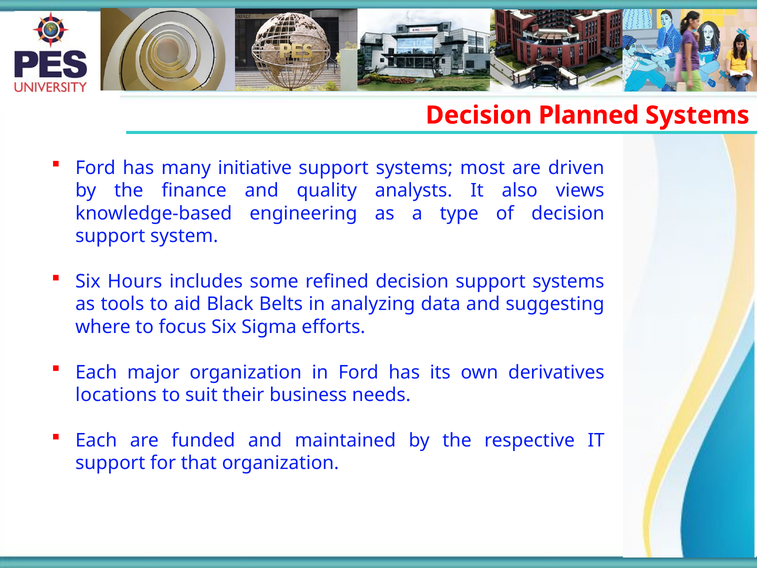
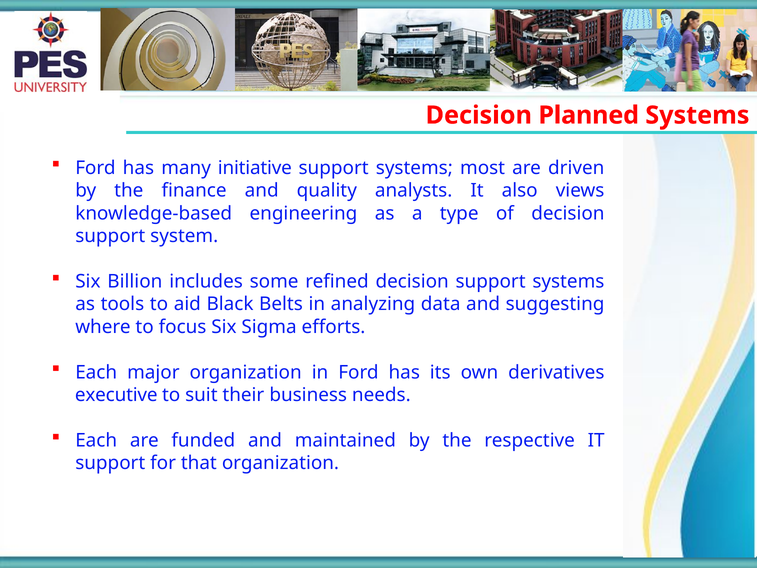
Hours: Hours -> Billion (135, 281)
locations: locations -> executive (116, 395)
